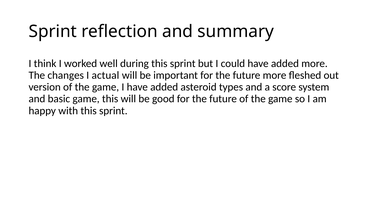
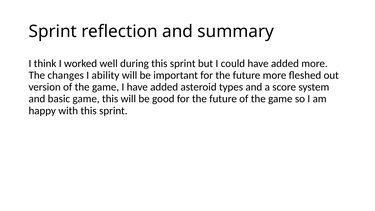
actual: actual -> ability (105, 75)
